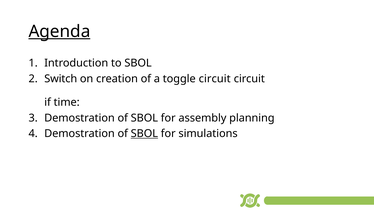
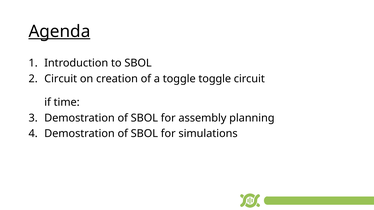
Switch: Switch -> Circuit (61, 79)
toggle circuit: circuit -> toggle (215, 79)
SBOL underline: present -> none (144, 134)
